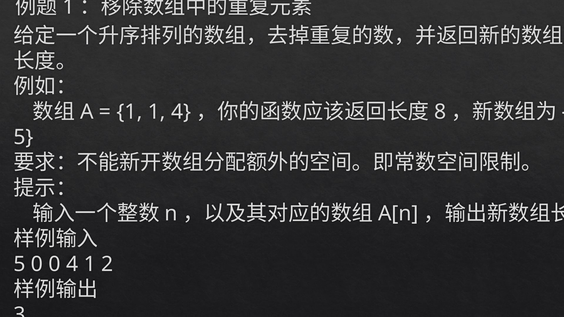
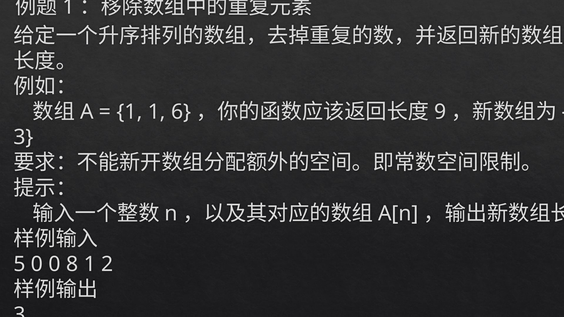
1 4: 4 -> 6 (181, 112)
8: 8 -> 9 (440, 112)
5: 5 -> 3 (23, 137)
0 4: 4 -> 8 (72, 264)
